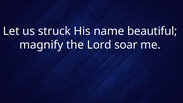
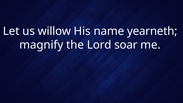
struck: struck -> willow (54, 31)
beautiful: beautiful -> yearneth (152, 31)
